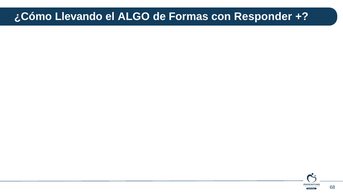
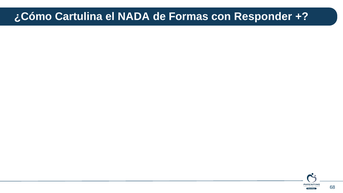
Llevando: Llevando -> Cartulina (79, 16)
ALGO: ALGO -> NADA (134, 16)
